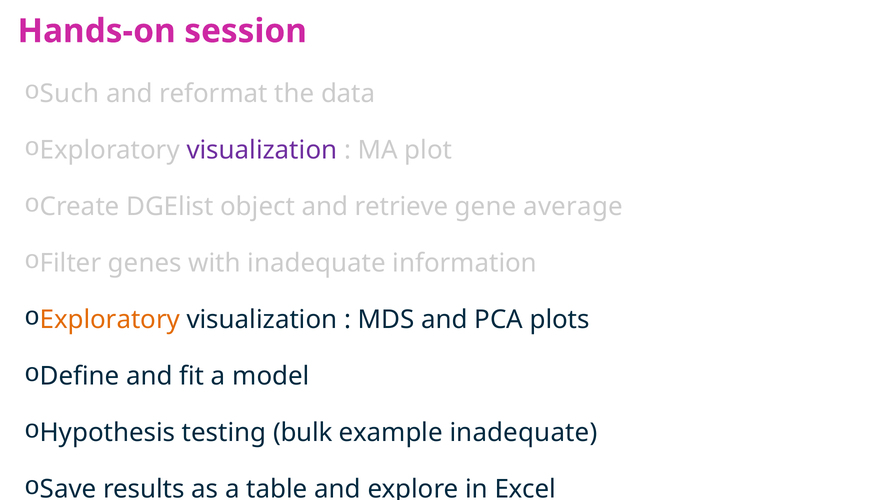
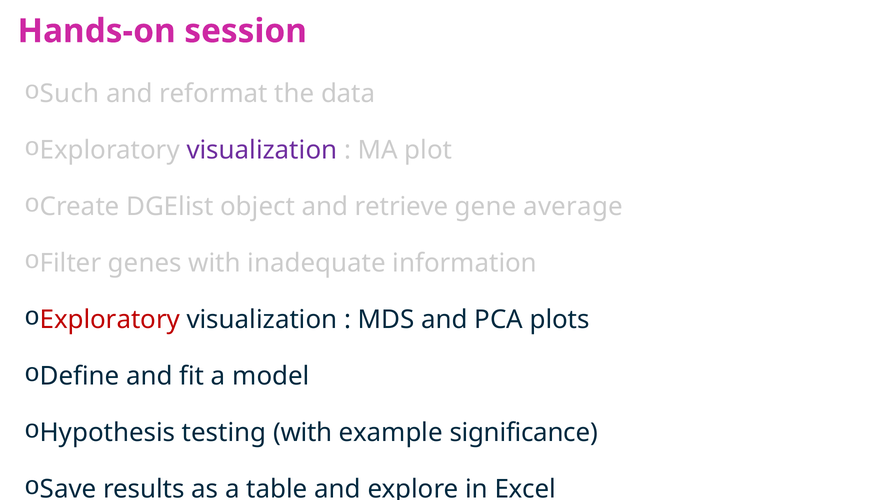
Exploratory colour: orange -> red (110, 320)
testing bulk: bulk -> with (303, 433)
example inadequate: inadequate -> significance (524, 433)
